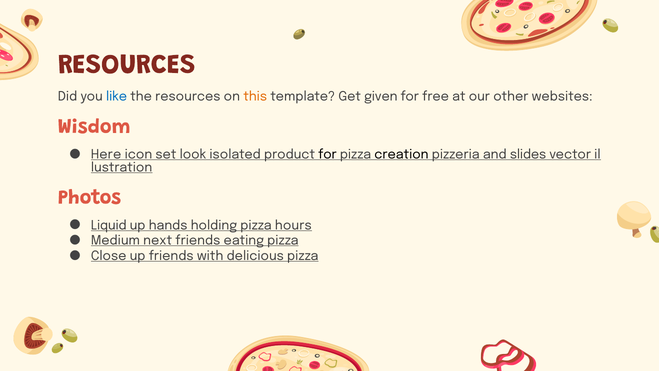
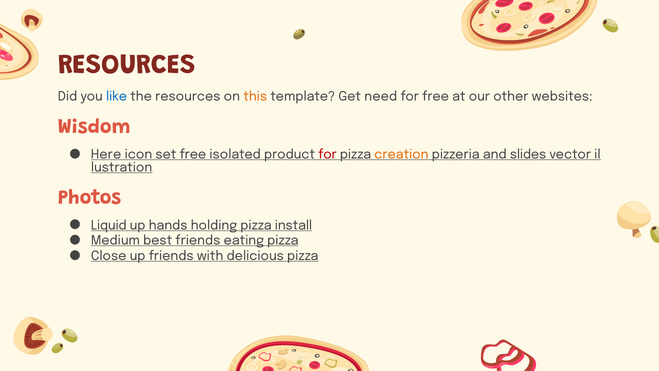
given: given -> need (381, 97)
set look: look -> free (193, 154)
for colour: black -> red (327, 154)
creation colour: black -> orange (401, 154)
hours: hours -> install (293, 225)
next: next -> best (158, 241)
